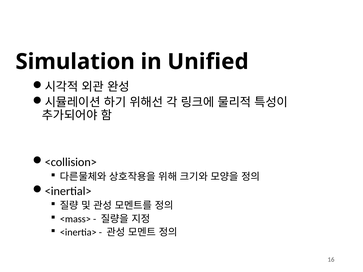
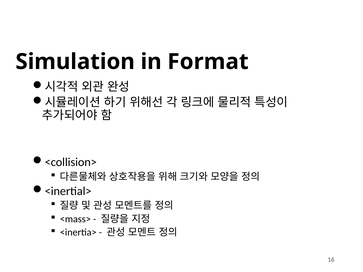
Unified: Unified -> Format (208, 62)
